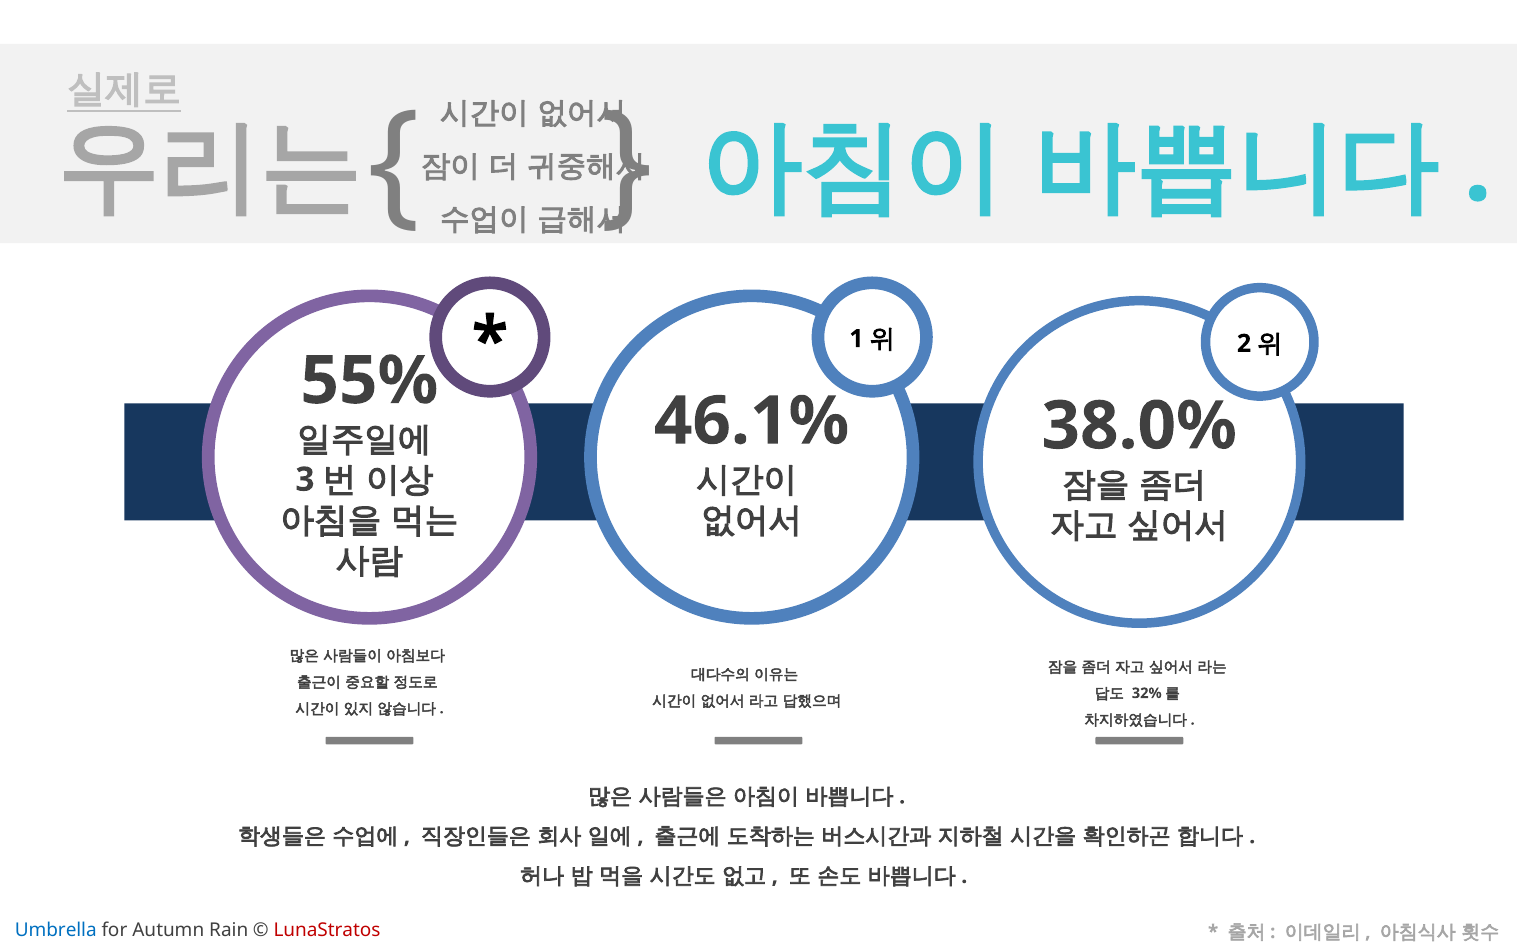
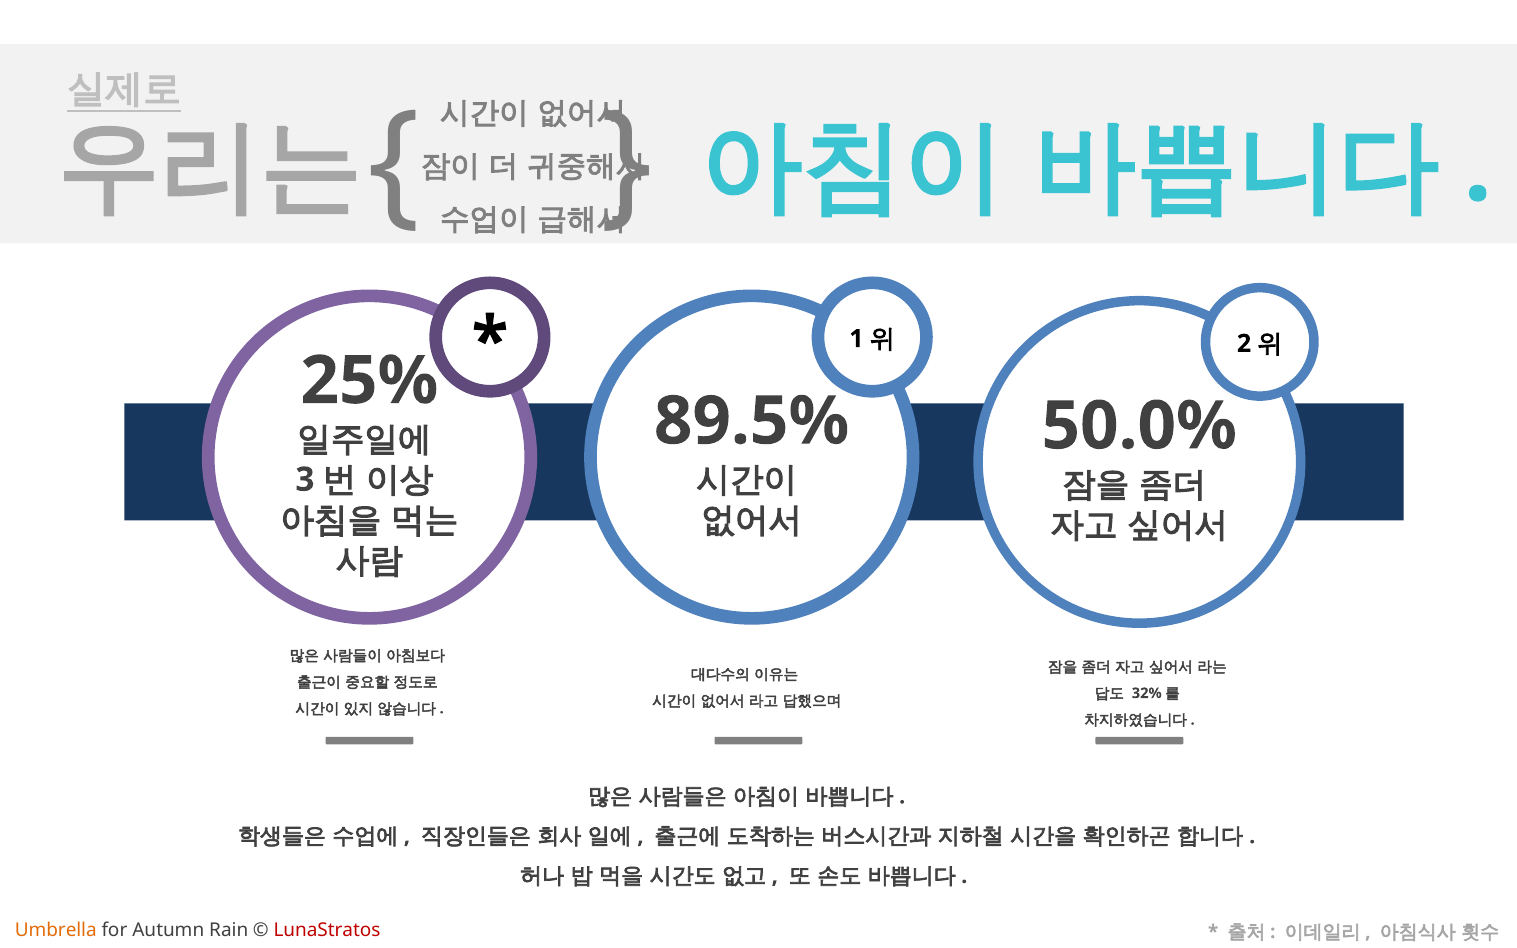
55%: 55% -> 25% (369, 381)
46.1%: 46.1% -> 89.5% (752, 421)
38.0%: 38.0% -> 50.0% (1139, 426)
Umbrella colour: blue -> orange (56, 930)
